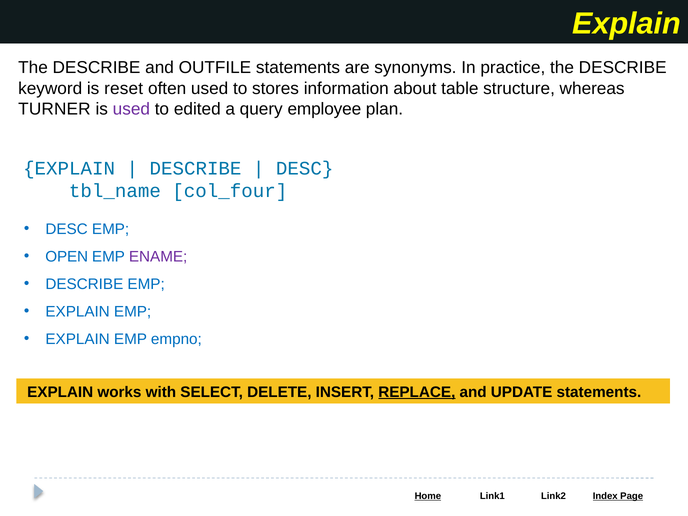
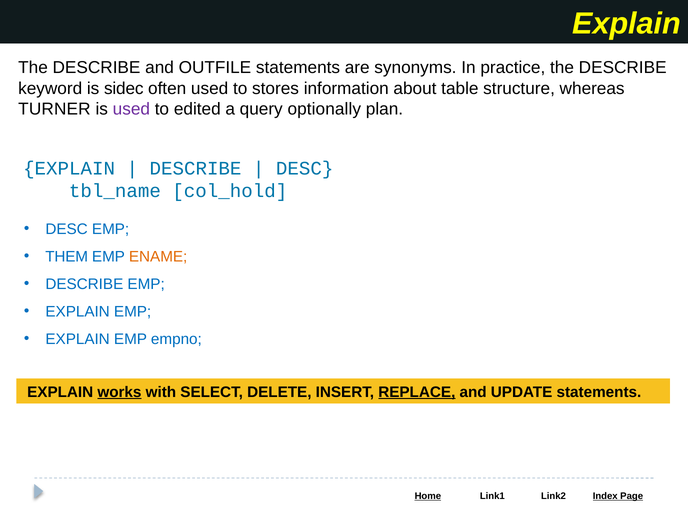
reset: reset -> sidec (124, 88)
employee: employee -> optionally (324, 109)
col_four: col_four -> col_hold (230, 191)
OPEN: OPEN -> THEM (67, 257)
ENAME colour: purple -> orange (158, 257)
works underline: none -> present (119, 392)
